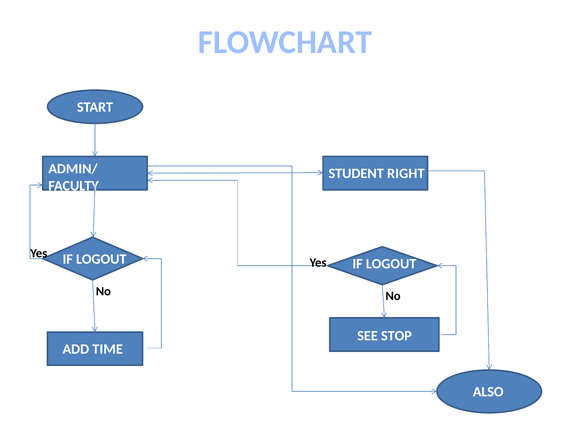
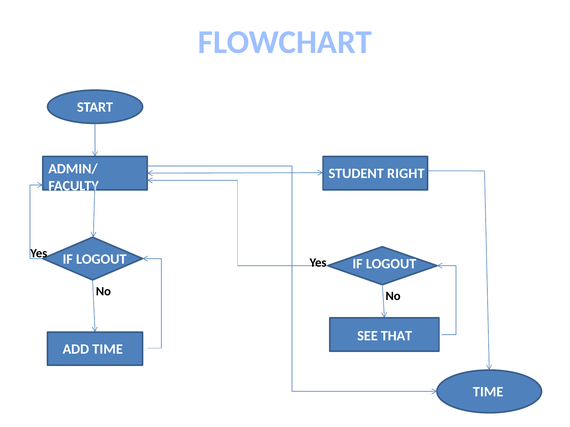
STOP: STOP -> THAT (396, 336)
ALSO: ALSO -> TIME (488, 392)
